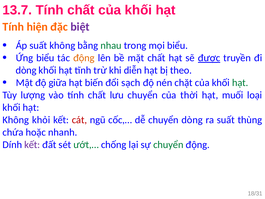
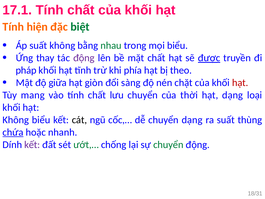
13.7: 13.7 -> 17.1 (17, 10)
biệt colour: purple -> green (80, 27)
Ứng biểu: biểu -> thay (45, 58)
động colour: orange -> purple (84, 58)
dòng: dòng -> pháp (26, 70)
diễn: diễn -> phía (133, 70)
biến: biến -> giòn (94, 83)
sạch: sạch -> sàng (131, 83)
hạt colour: green -> red (240, 83)
lượng: lượng -> mang (33, 95)
hạt muối: muối -> dạng (233, 95)
Không khỏi: khỏi -> biểu (41, 120)
cát colour: red -> black (79, 120)
chuyển dòng: dòng -> dạng (192, 120)
chứa underline: none -> present (13, 132)
